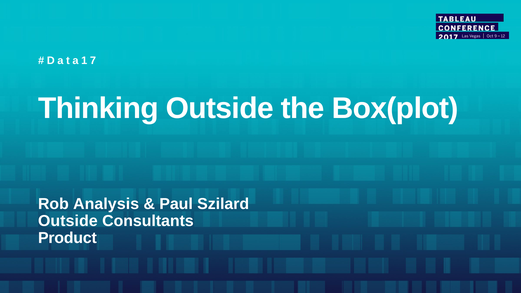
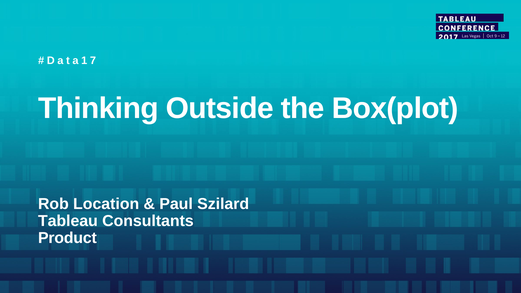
Analysis: Analysis -> Location (106, 204)
Outside: Outside -> Tableau (68, 221)
